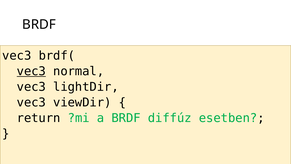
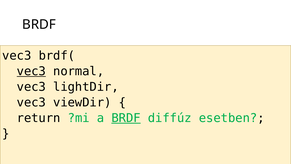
BRDF underline: none -> present (126, 118)
